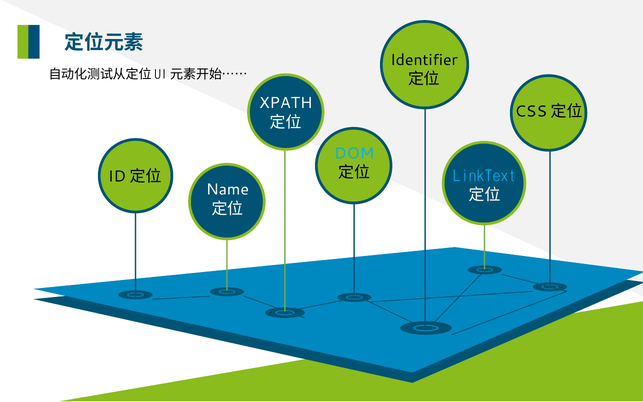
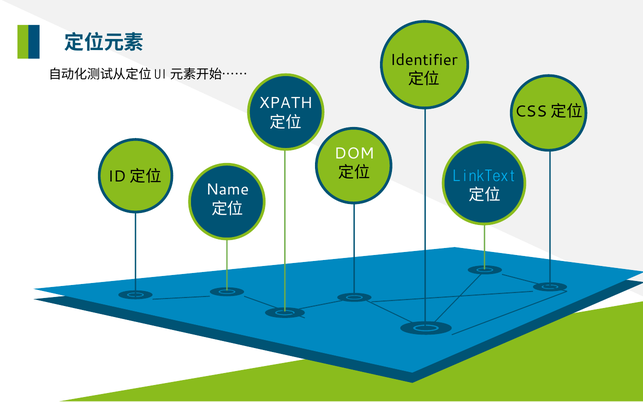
DOM colour: light blue -> white (354, 153)
